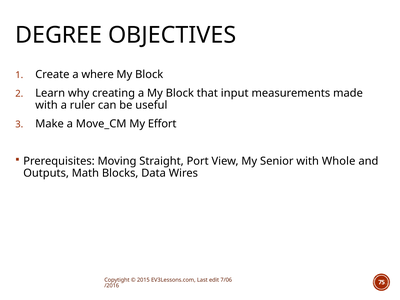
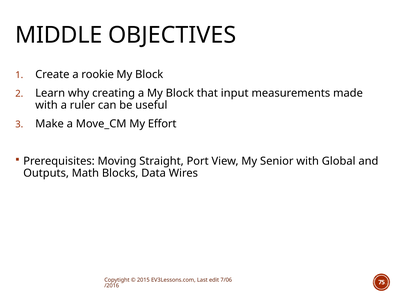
DEGREE: DEGREE -> MIDDLE (59, 35)
where: where -> rookie (98, 75)
Whole: Whole -> Global (339, 161)
